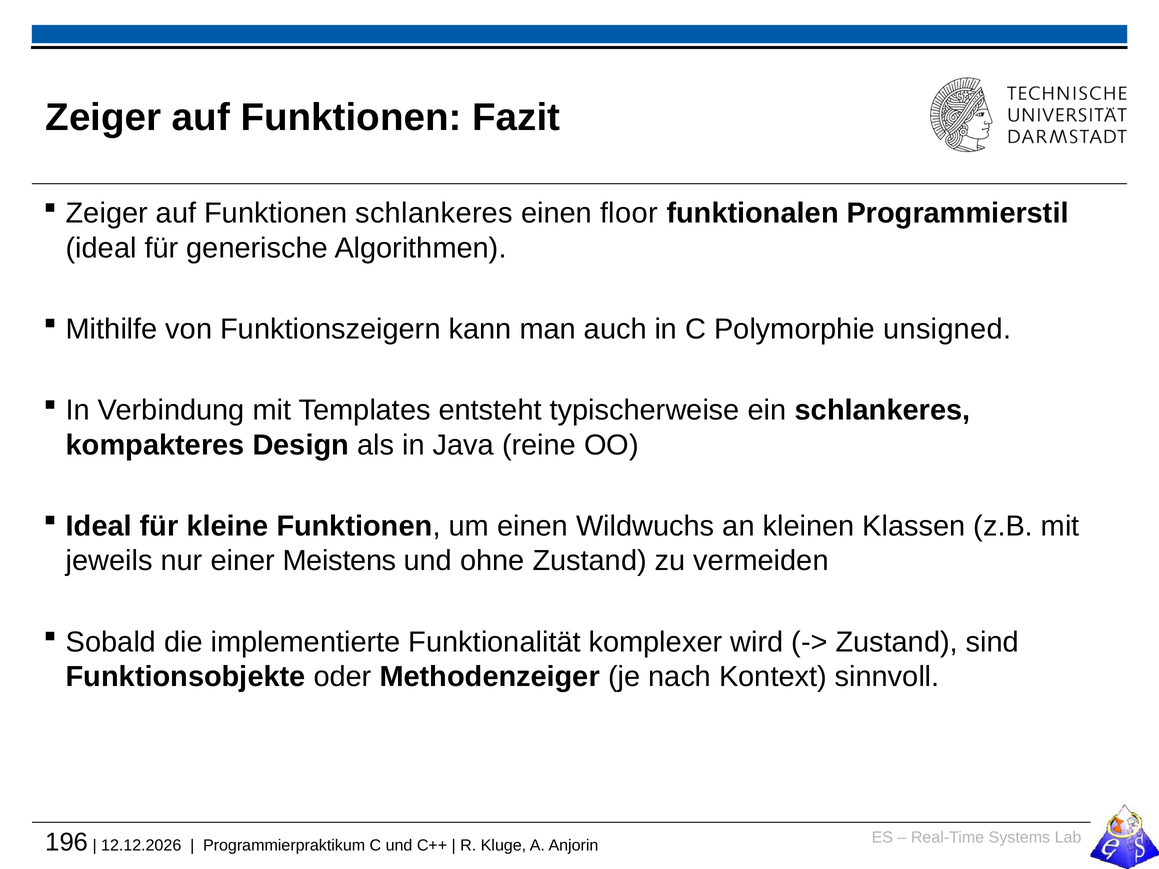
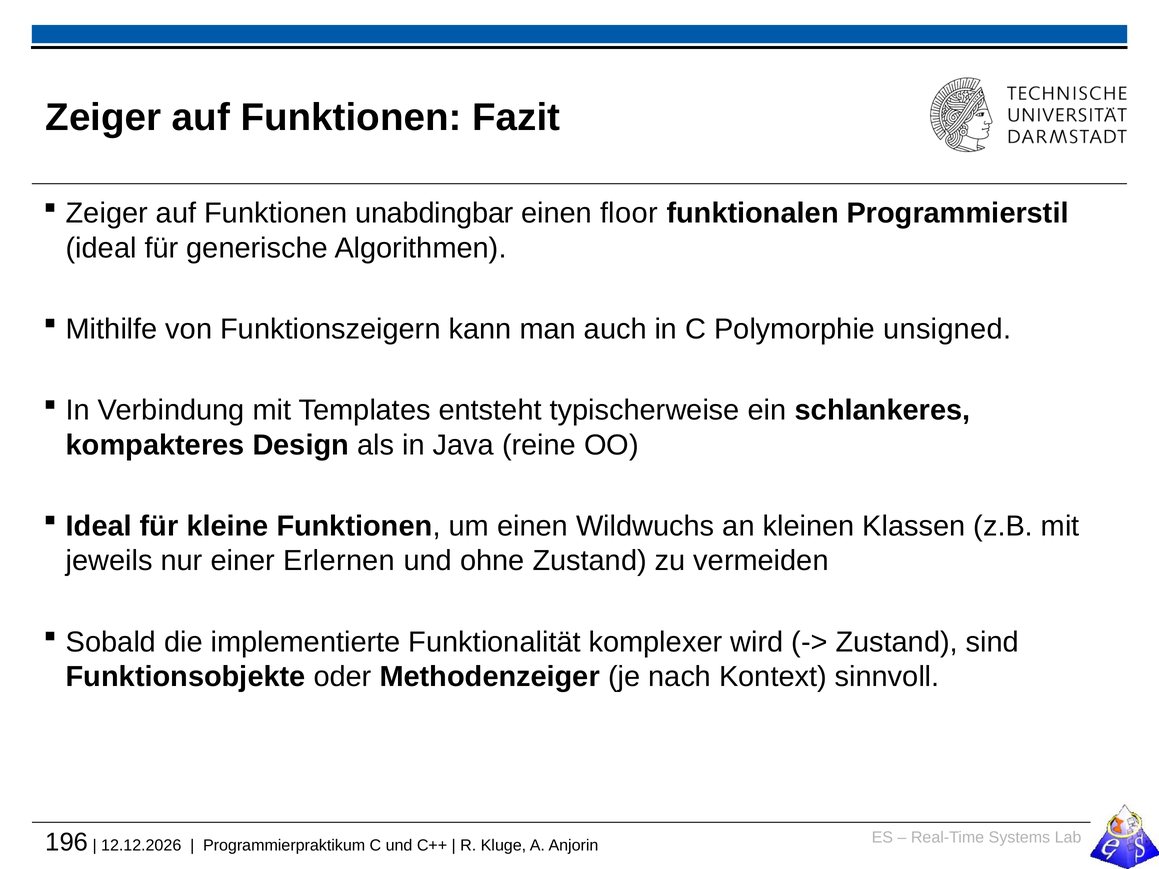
Funktionen schlankeres: schlankeres -> unabdingbar (434, 213)
Meistens: Meistens -> Erlernen (339, 561)
